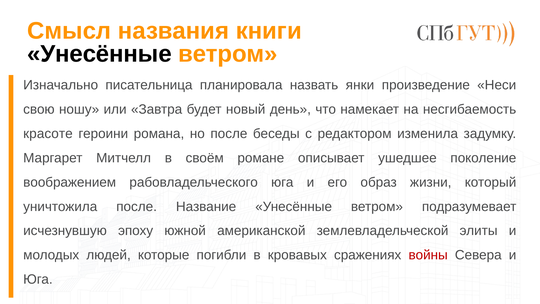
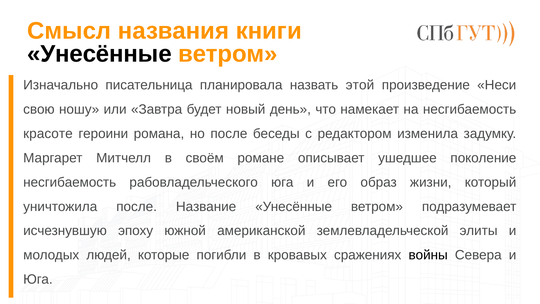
янки: янки -> этой (360, 85)
воображением: воображением -> несгибаемость (70, 182)
войны colour: red -> black (428, 255)
